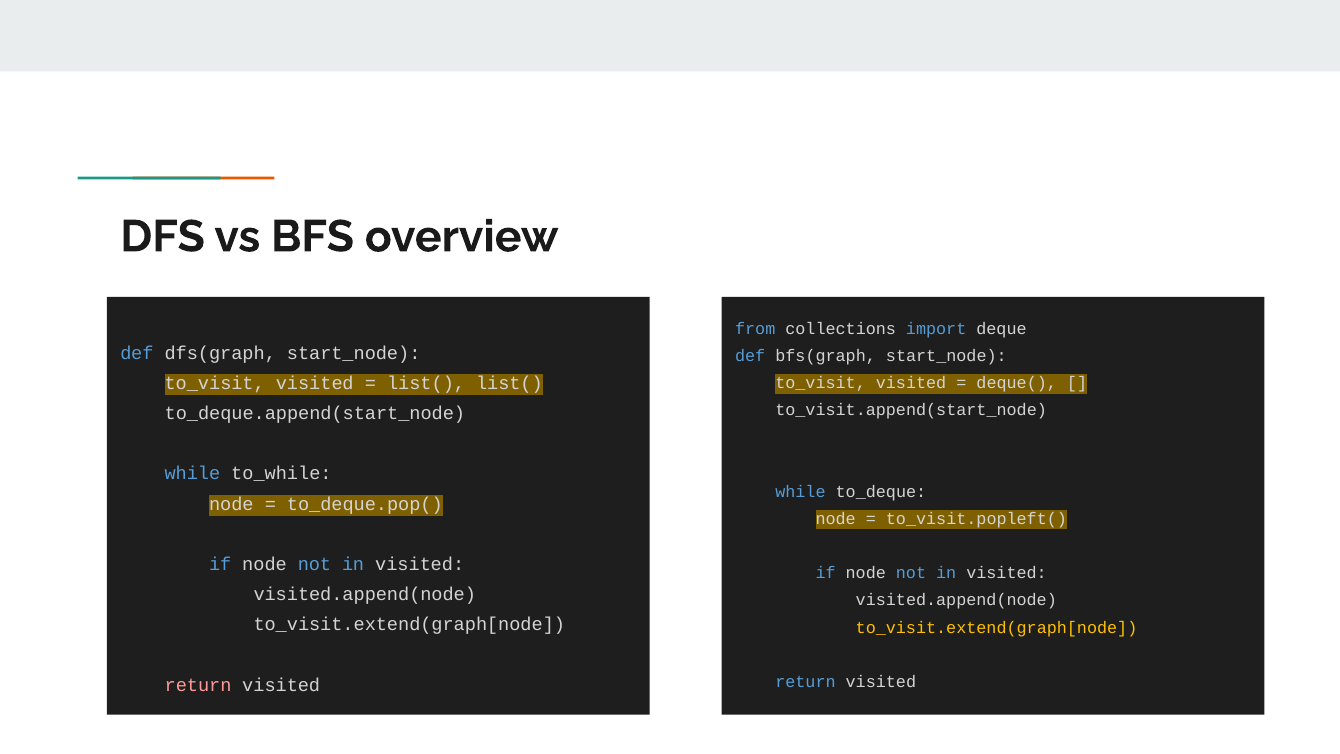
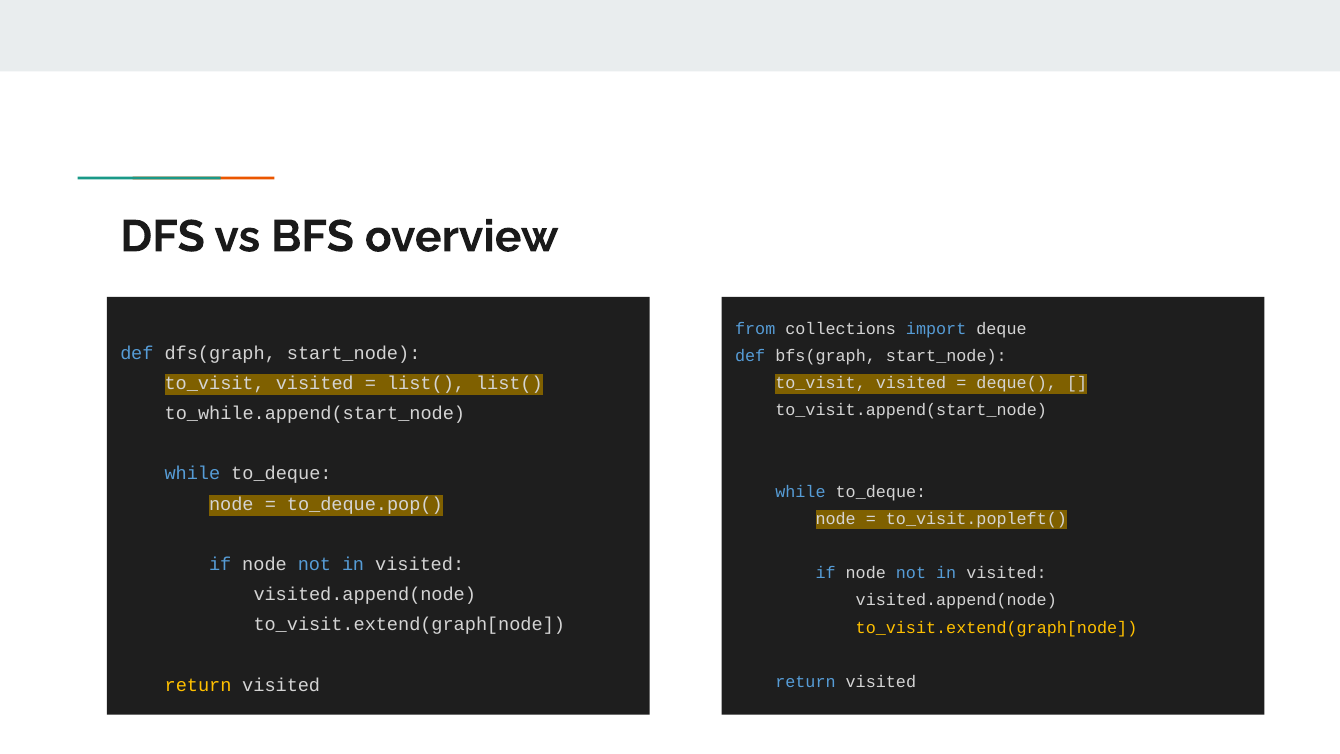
to_deque.append(start_node: to_deque.append(start_node -> to_while.append(start_node (315, 413)
to_while: to_while -> to_deque (281, 474)
return colour: pink -> yellow (198, 685)
